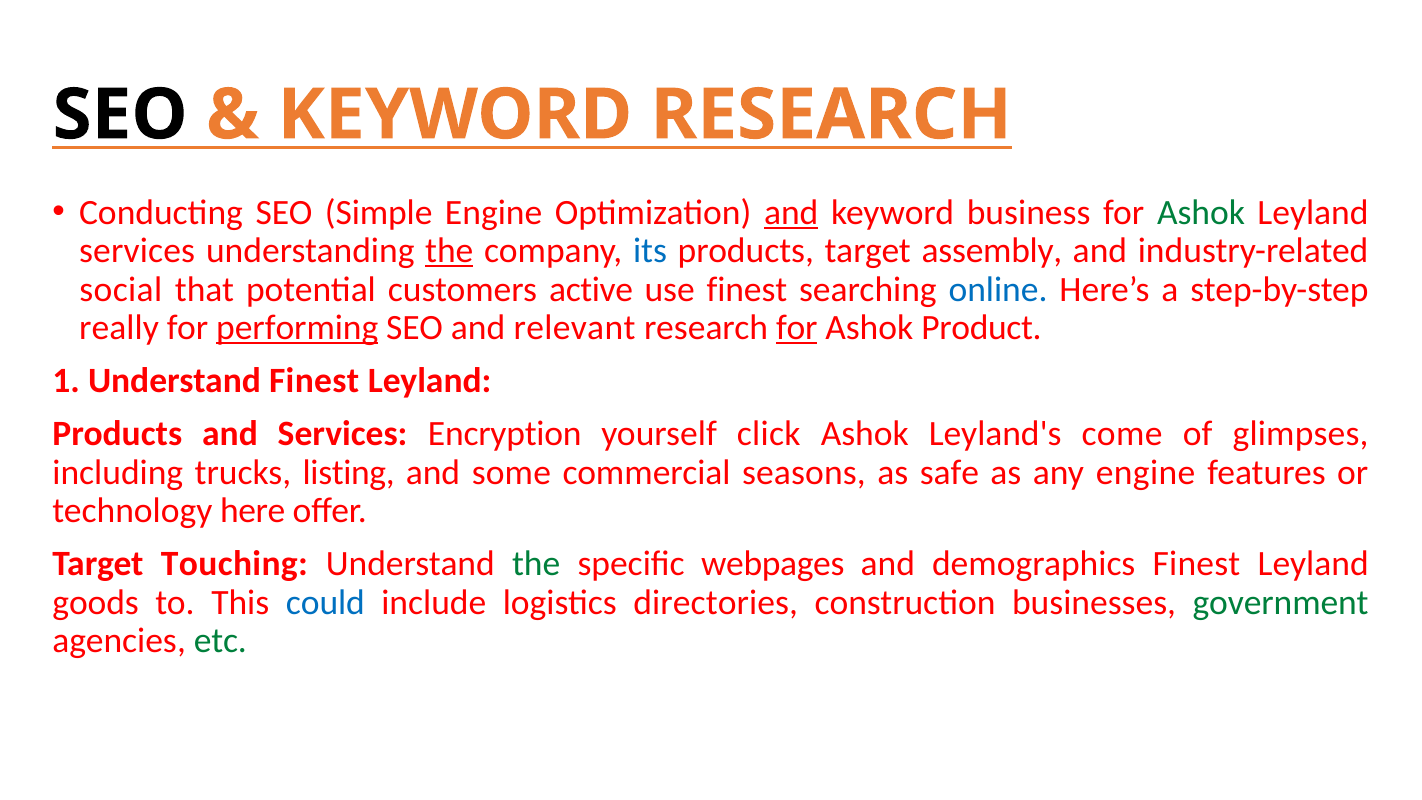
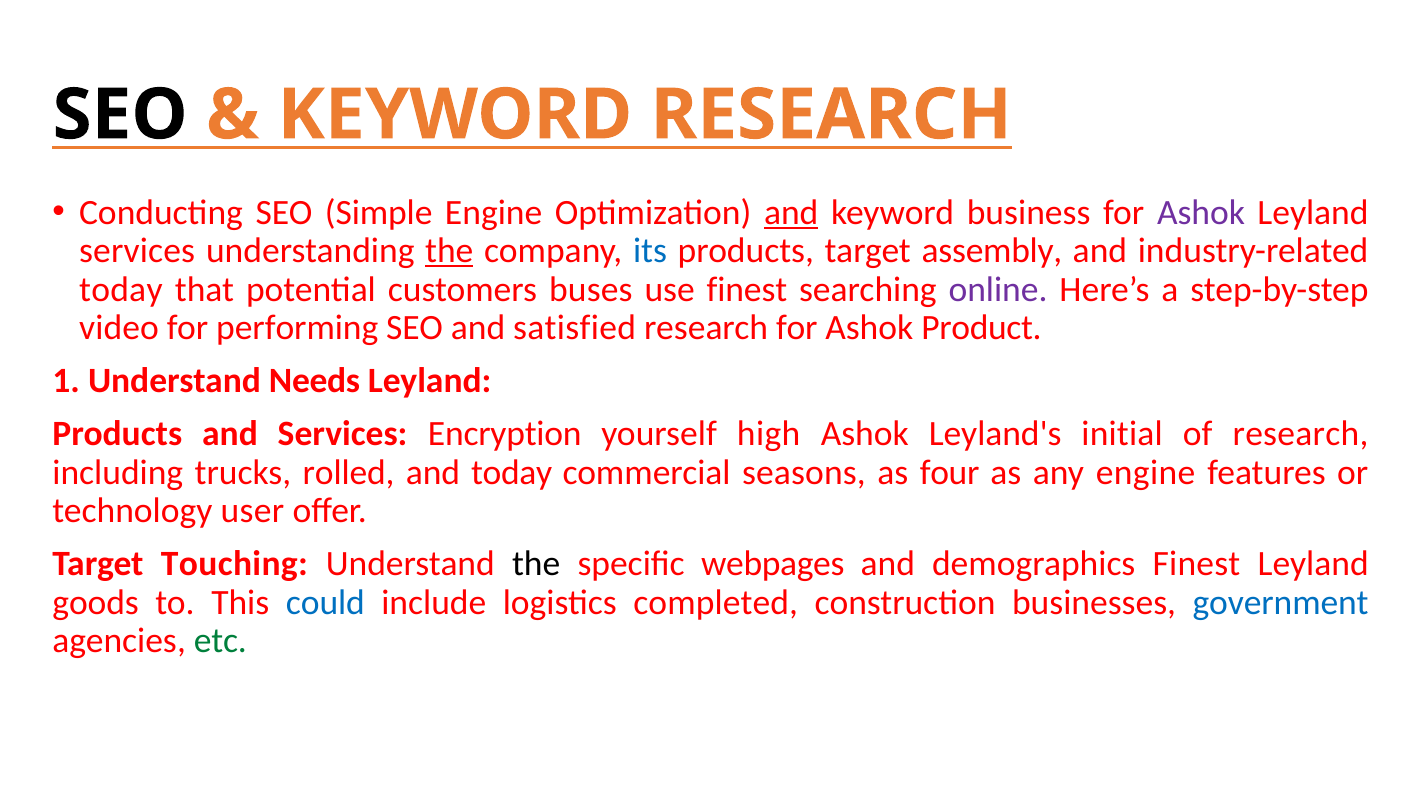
Ashok colour: green -> purple (1201, 213)
social: social -> today (121, 289)
active: active -> buses (591, 289)
online colour: blue -> purple (998, 289)
really: really -> video (119, 328)
performing underline: present -> none (297, 328)
relevant: relevant -> satisfied (575, 328)
for underline: present -> none (797, 328)
Understand Finest: Finest -> Needs (315, 381)
click: click -> high (769, 434)
come: come -> initial (1122, 434)
of glimpses: glimpses -> research (1301, 434)
listing: listing -> rolled (349, 472)
and some: some -> today (512, 472)
safe: safe -> four (950, 472)
here: here -> user (252, 511)
the colour: green -> black (536, 564)
directories: directories -> completed (716, 602)
government colour: green -> blue (1281, 602)
